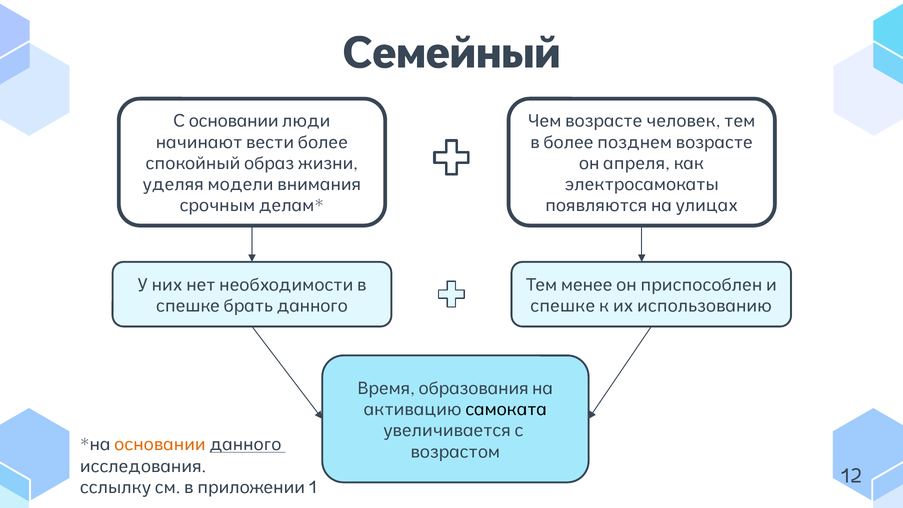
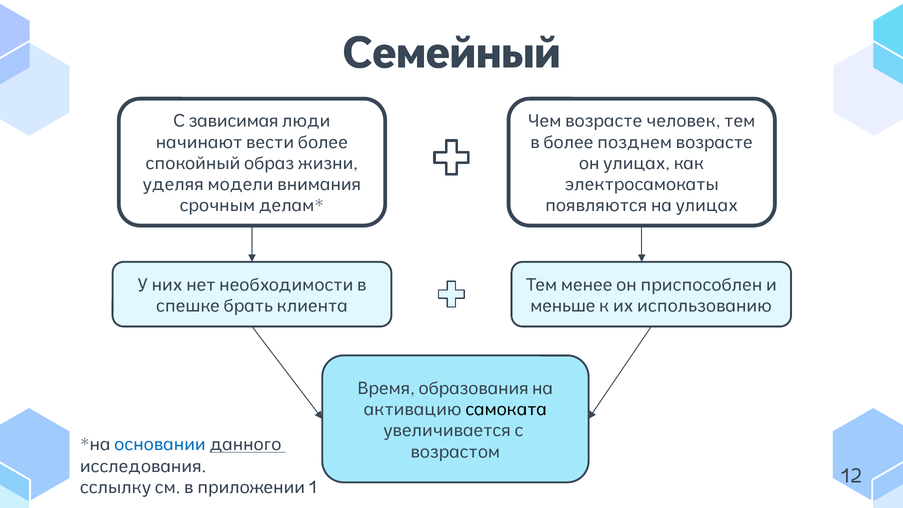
С основании: основании -> зависимая (234, 121)
он апреля: апреля -> улицах (637, 163)
брать данного: данного -> клиента (312, 306)
спешке: спешке -> меньше (563, 306)
основании colour: orange -> blue (160, 445)
